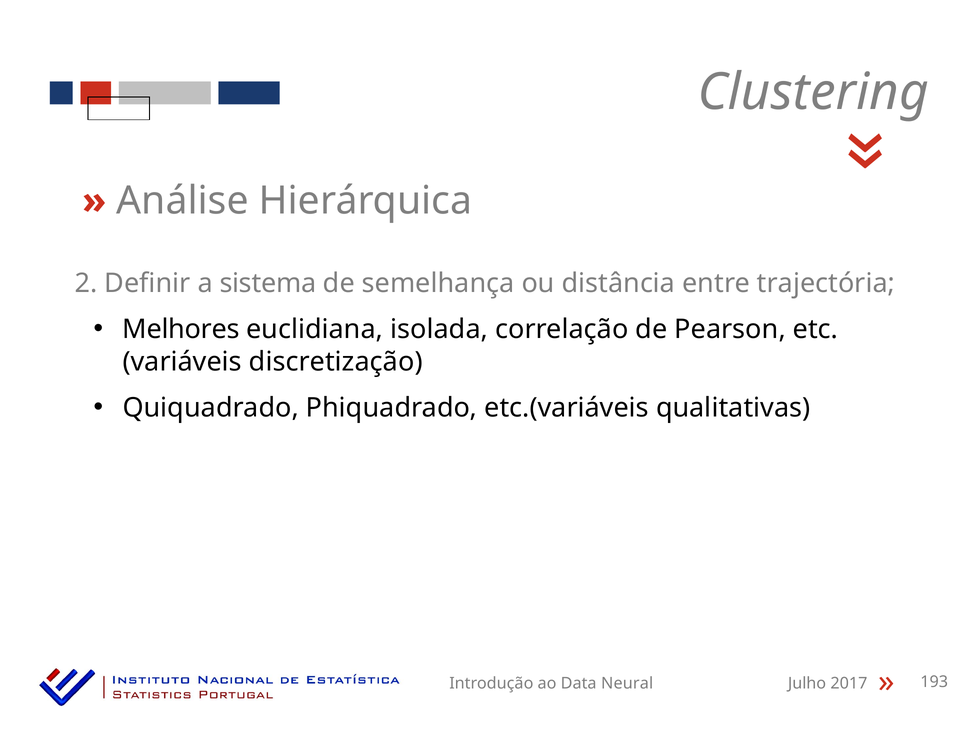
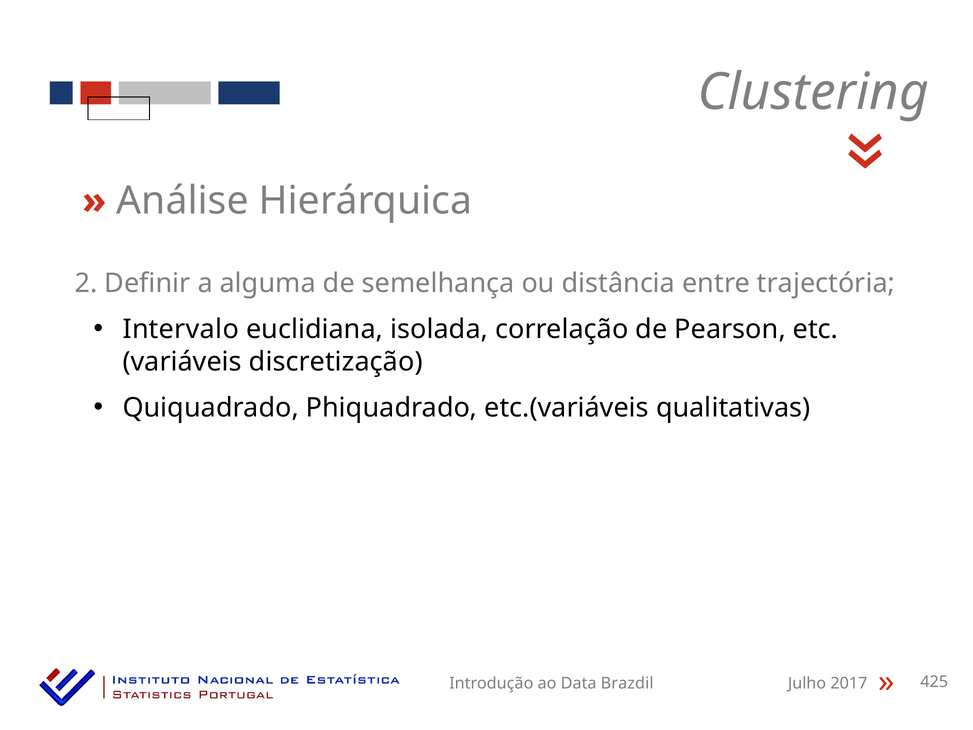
sistema: sistema -> alguma (268, 283)
Melhores: Melhores -> Intervalo (181, 329)
Neural: Neural -> Brazdil (627, 683)
193: 193 -> 425 (934, 682)
